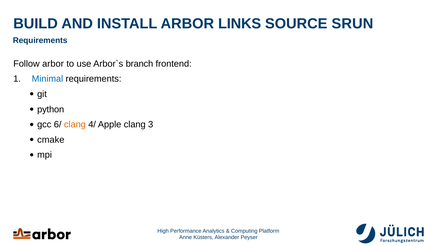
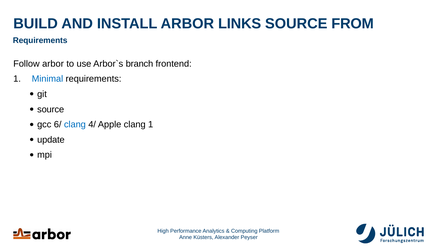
SRUN: SRUN -> FROM (353, 24)
python: python -> source (51, 109)
clang colour: orange -> blue (75, 124)
clang 3: 3 -> 1 (151, 124)
cmake: cmake -> update (51, 140)
